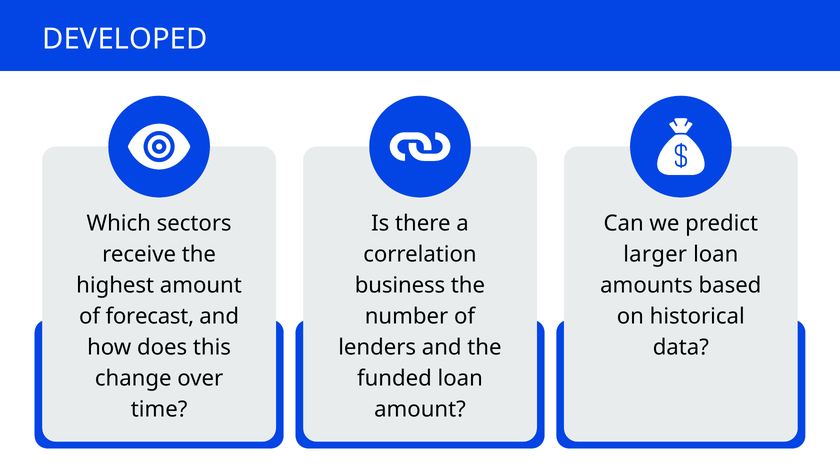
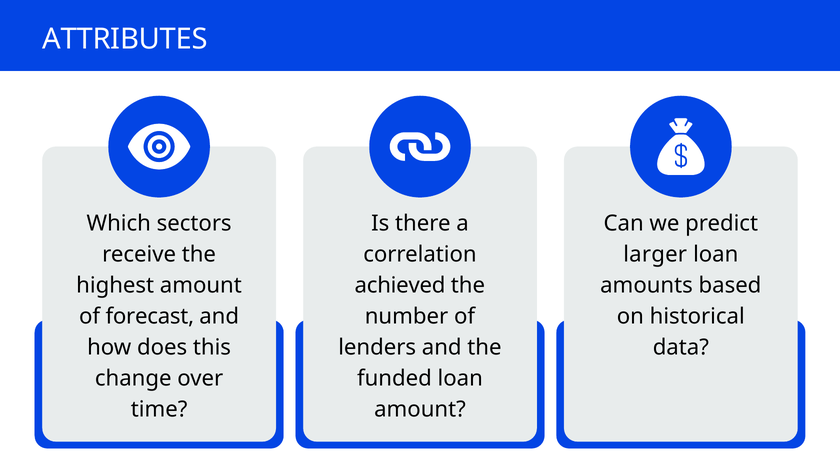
DEVELOPED: DEVELOPED -> ATTRIBUTES (125, 39)
business: business -> achieved (400, 285)
